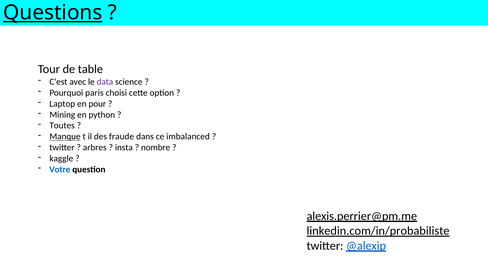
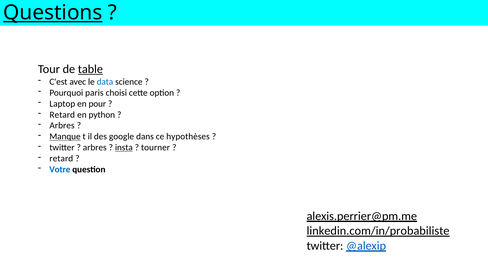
table underline: none -> present (90, 69)
data colour: purple -> blue (105, 82)
Mining: Mining -> Retard (62, 115)
Toutes: Toutes -> Arbres (62, 126)
fraude: fraude -> google (122, 137)
imbalanced: imbalanced -> hypothèses (188, 137)
insta underline: none -> present (124, 148)
nombre: nombre -> tourner (156, 148)
kaggle: kaggle -> retard (61, 159)
